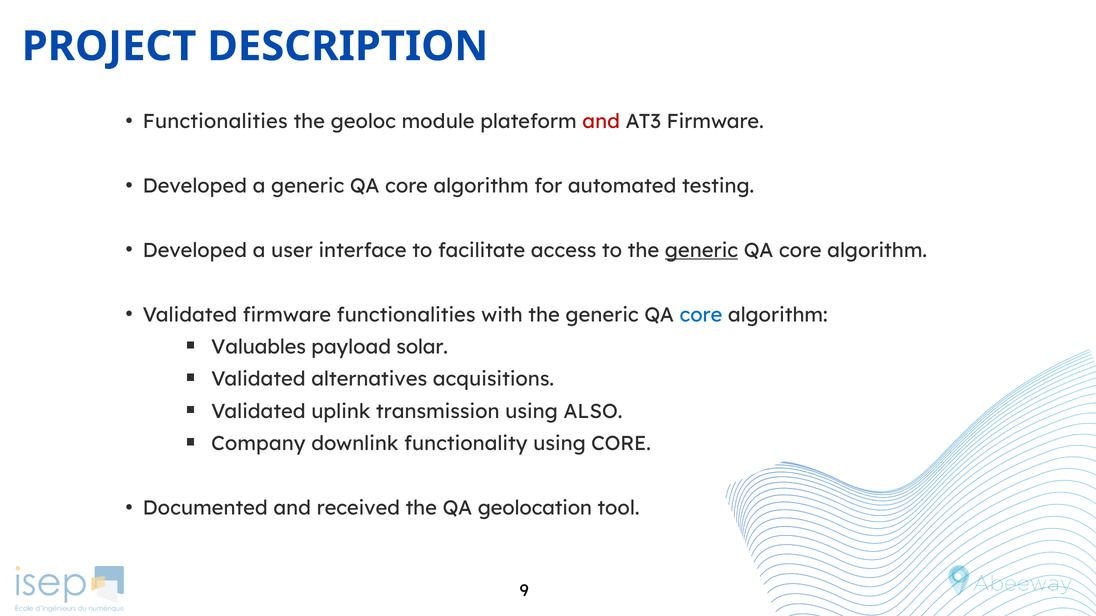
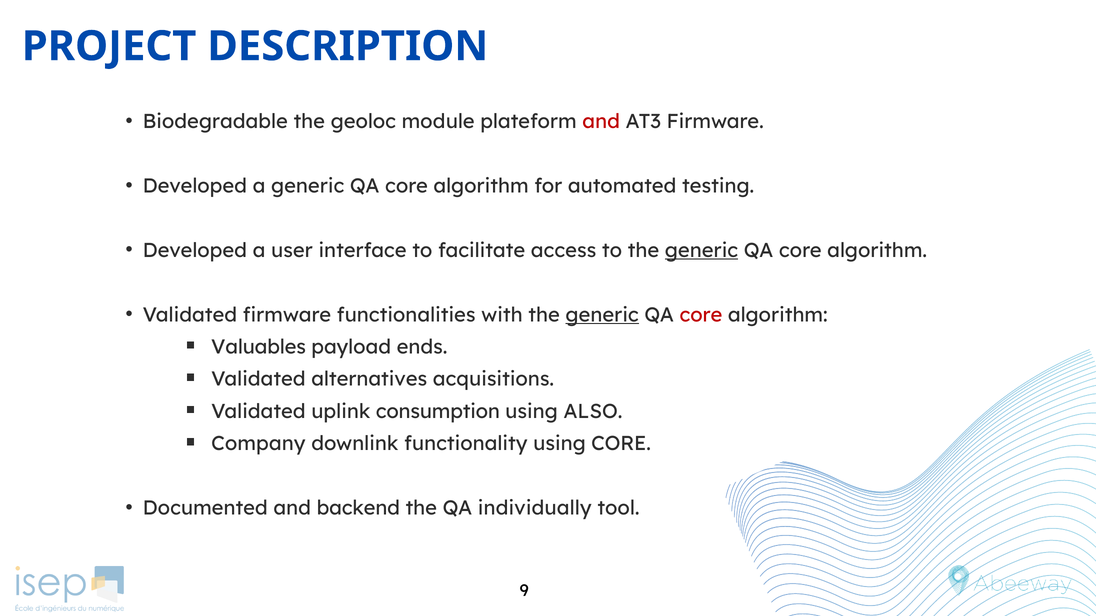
Functionalities: Functionalities -> Biodegradable (215, 122)
generic underline: none -> present (602, 315)
core colour: blue -> red (701, 315)
solar: solar -> ends (422, 347)
transmission: transmission -> consumption (438, 412)
received: received -> backend (358, 509)
geolocation: geolocation -> individually (535, 509)
